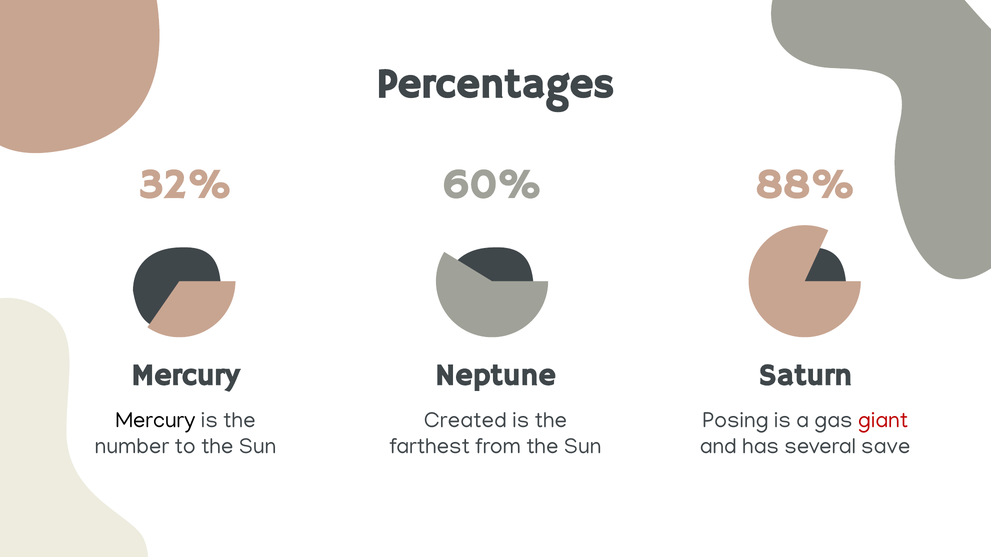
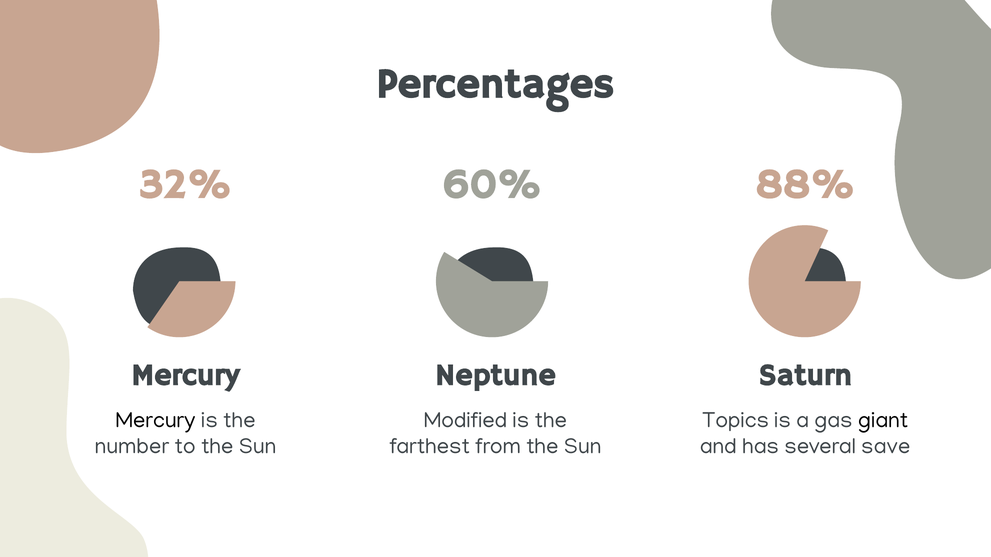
Created: Created -> Modified (465, 420)
Posing: Posing -> Topics (736, 420)
giant colour: red -> black (883, 420)
